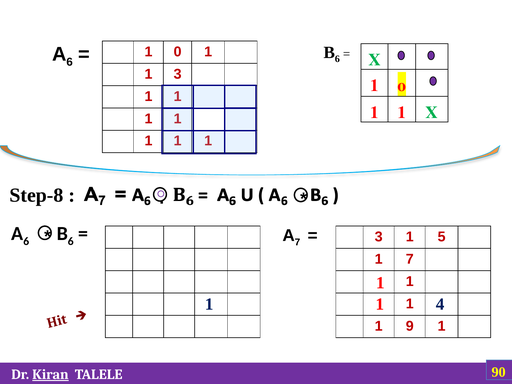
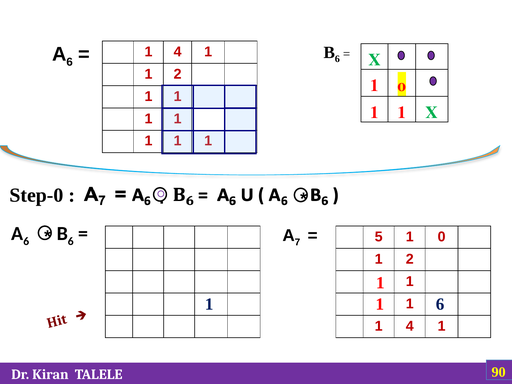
0: 0 -> 4 (178, 52)
3: 3 -> 2 (178, 74)
Step-8: Step-8 -> Step-0 (36, 195)
3: 3 -> 5 (379, 237)
5: 5 -> 0 (442, 237)
7: 7 -> 2 (410, 259)
1 4: 4 -> 6 (440, 304)
9: 9 -> 4 (410, 326)
Kiran underline: present -> none (50, 374)
